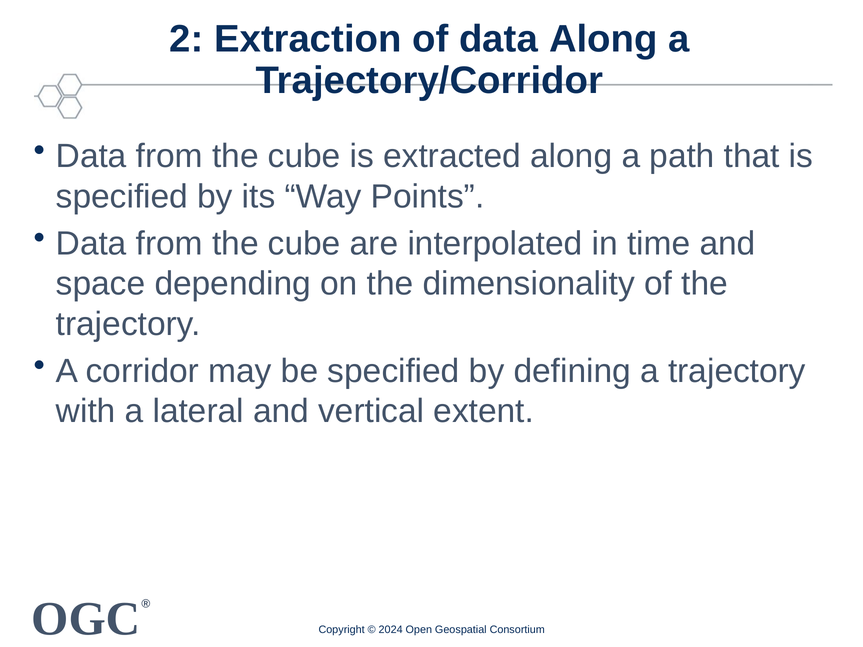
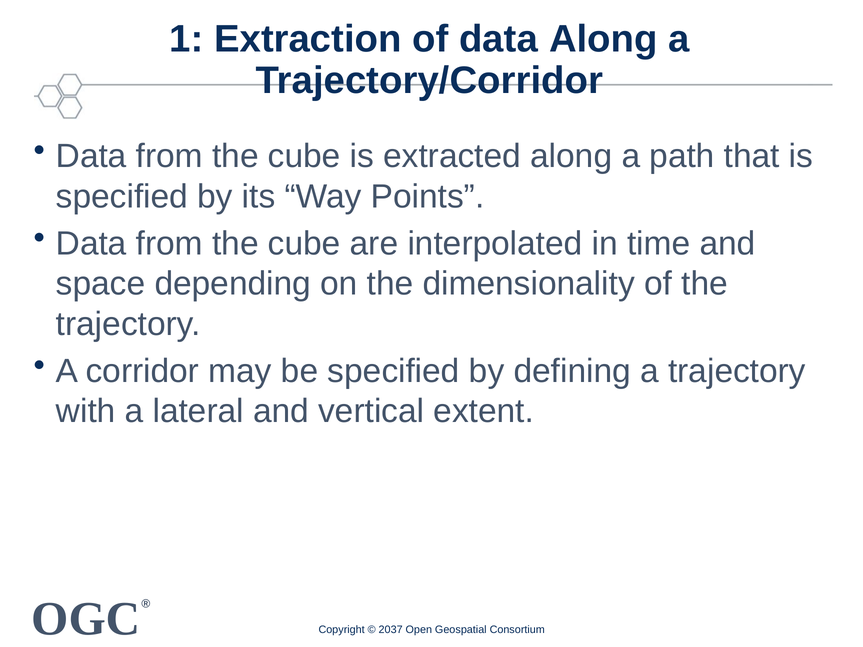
2: 2 -> 1 (186, 39)
2024: 2024 -> 2037 (391, 630)
